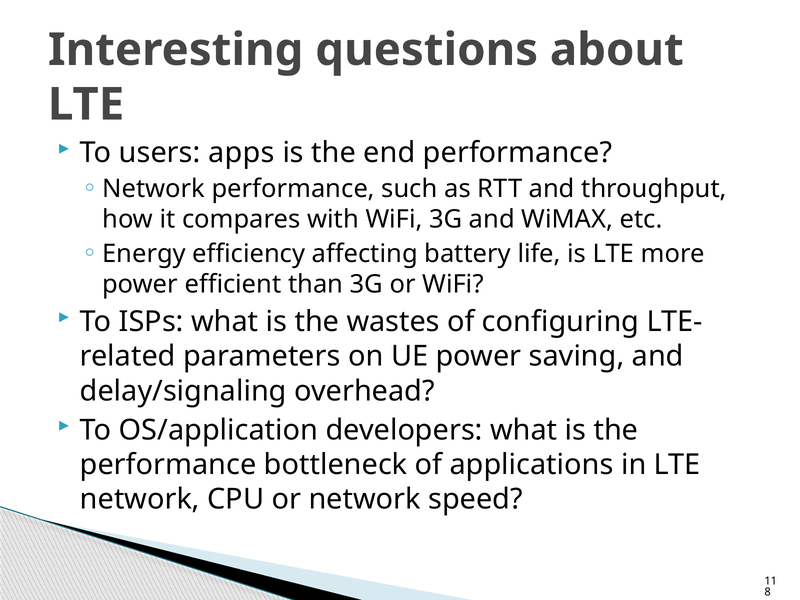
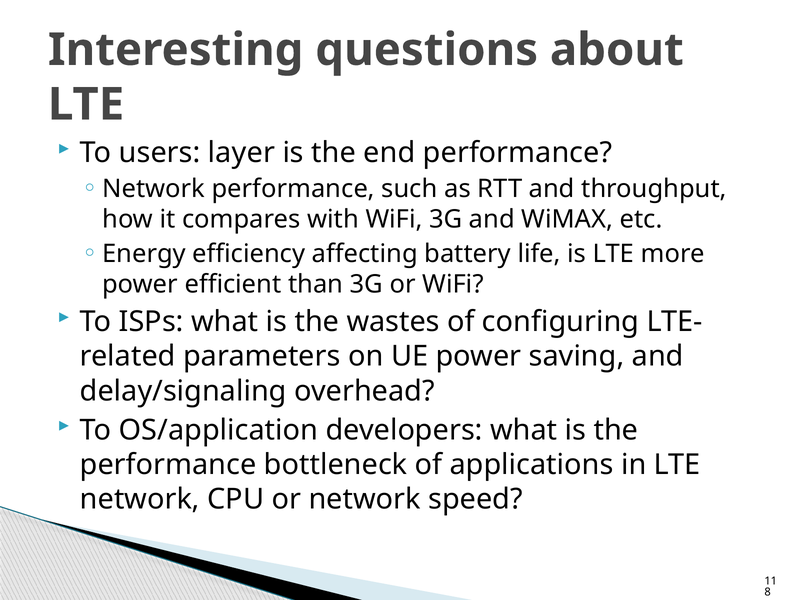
apps: apps -> layer (241, 153)
